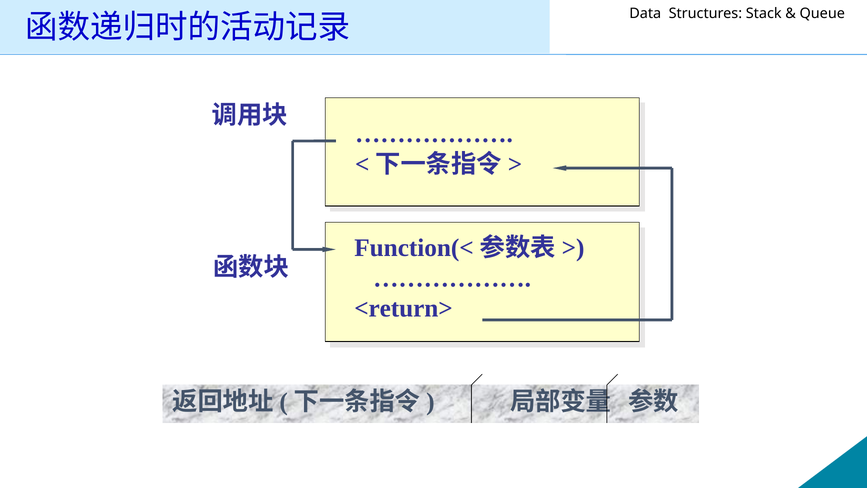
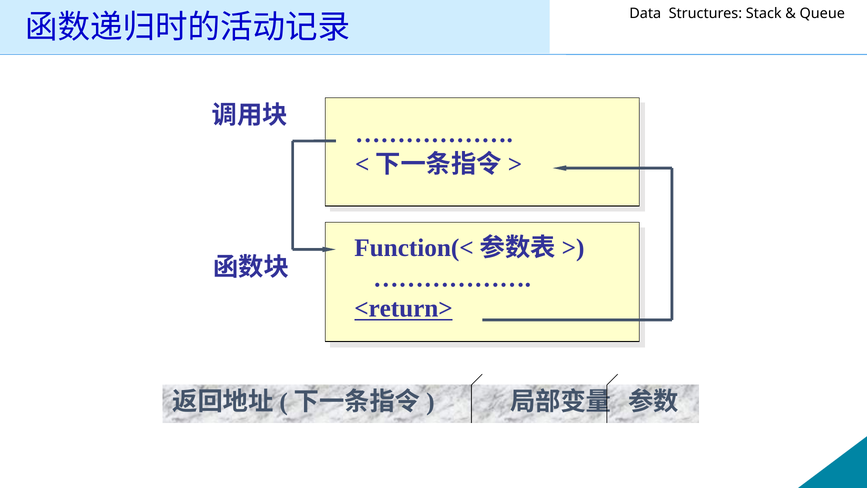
<return> underline: none -> present (404, 308)
